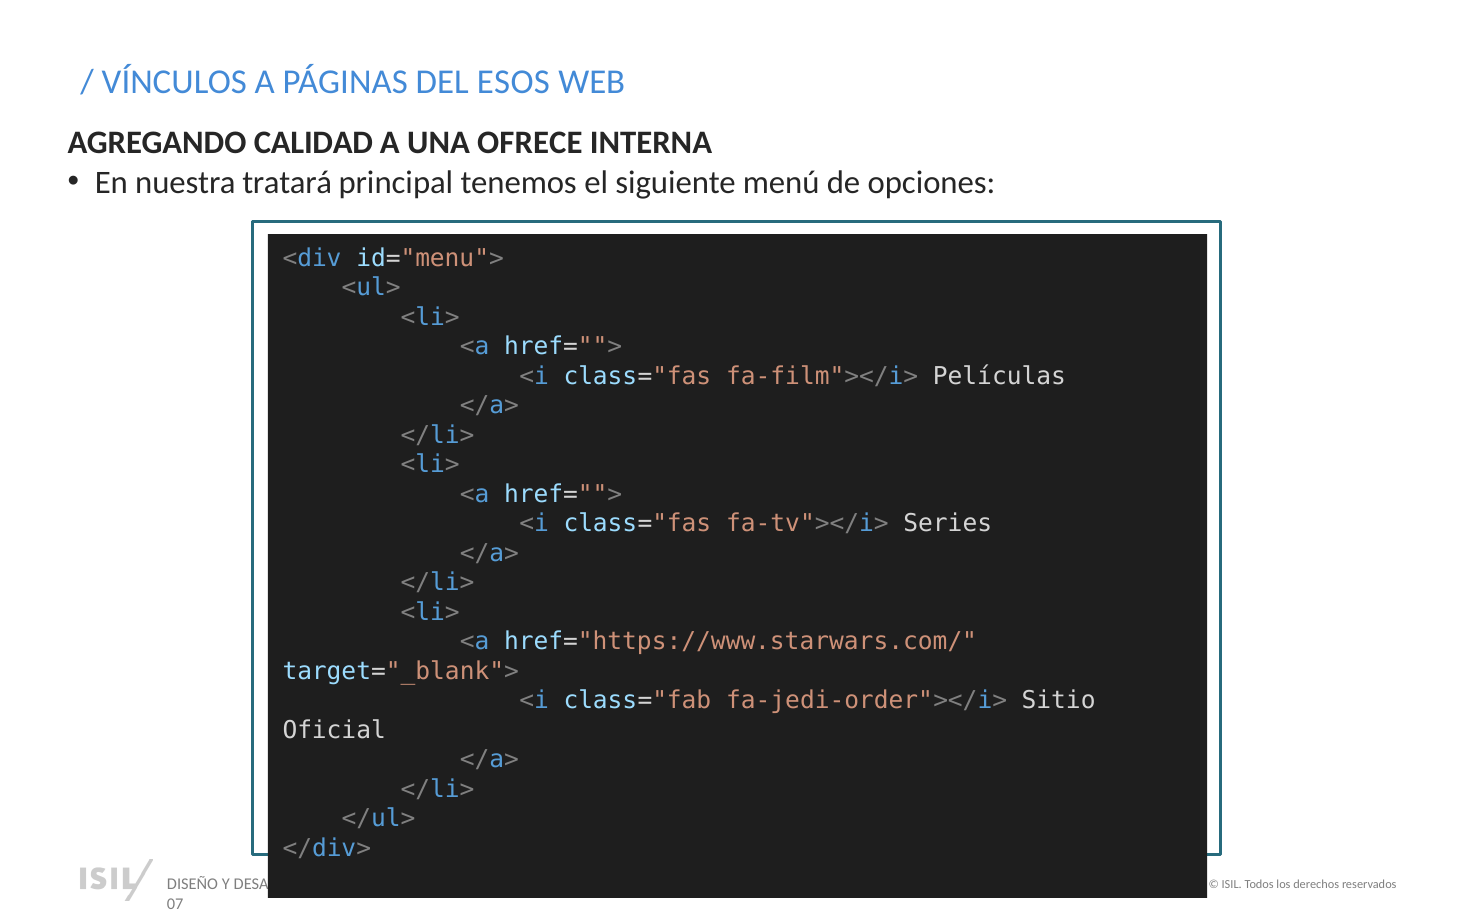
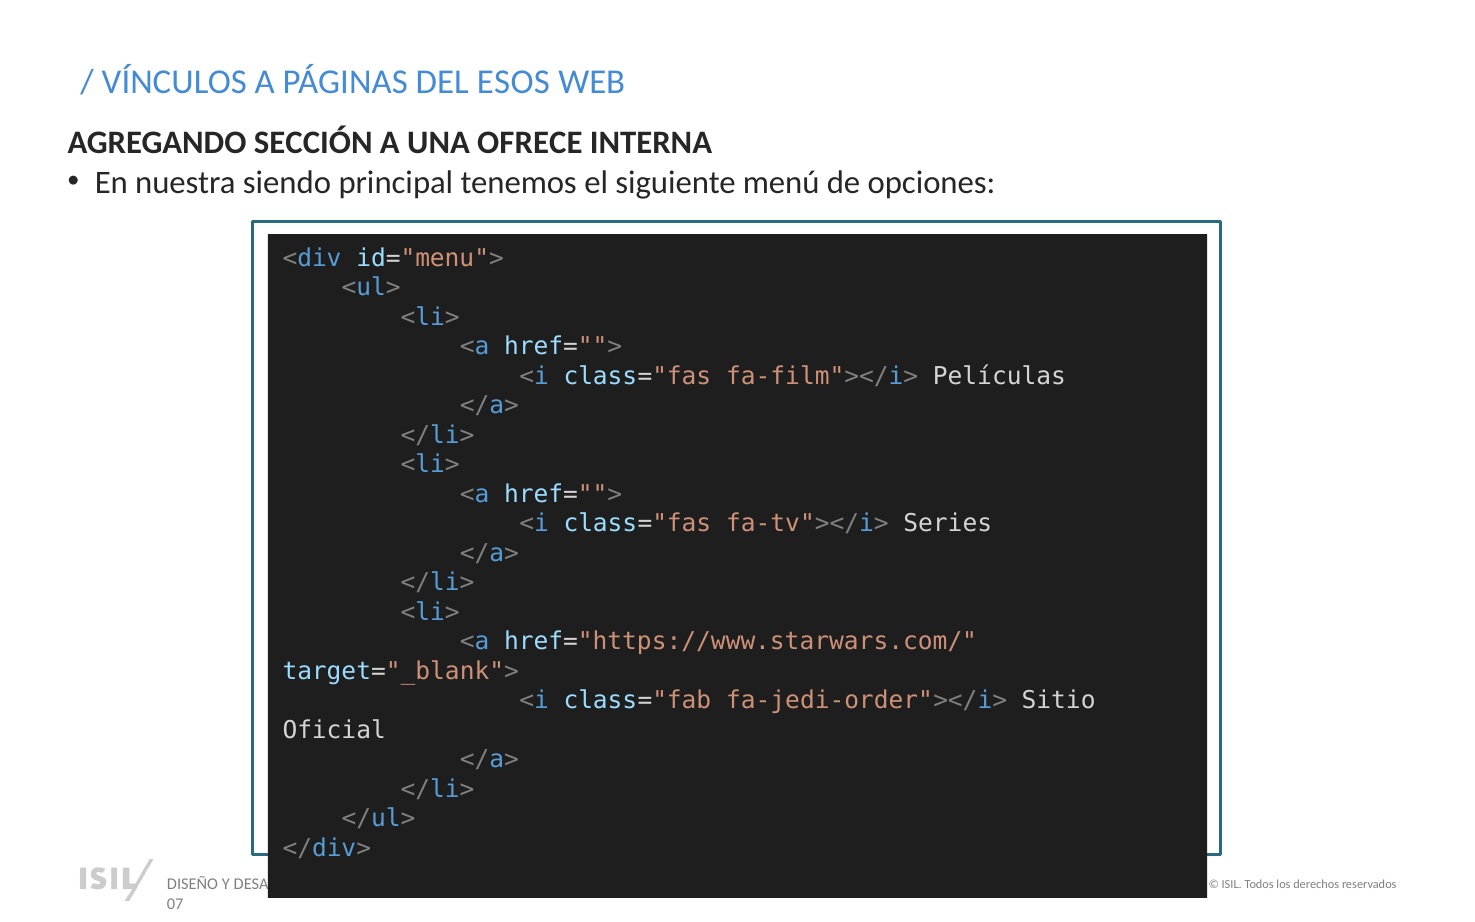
CALIDAD: CALIDAD -> SECCIÓN (313, 143)
tratará: tratará -> siendo (287, 182)
